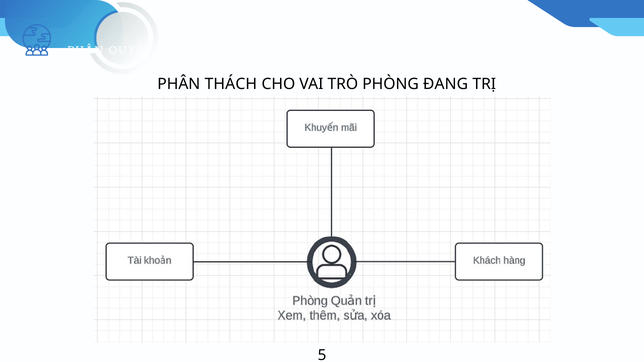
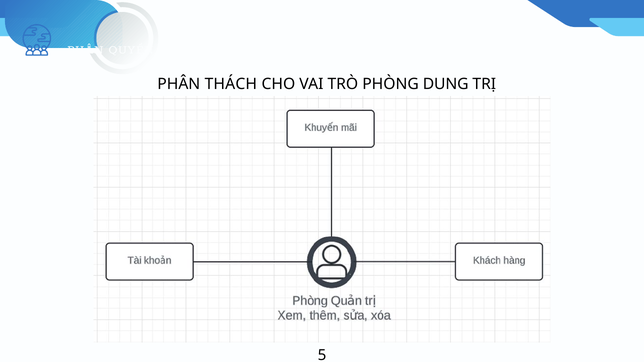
ĐANG: ĐANG -> DUNG (446, 84)
